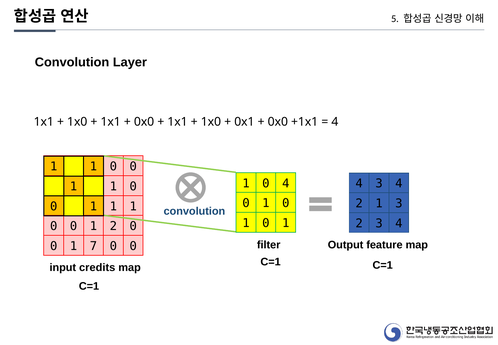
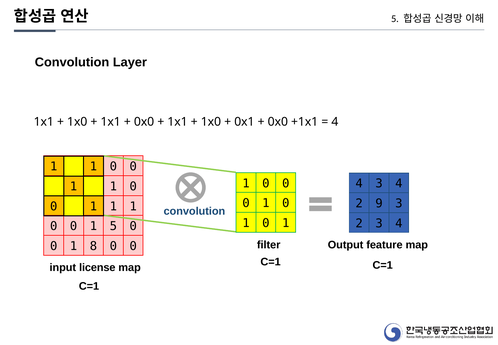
4: 4 -> 0 (286, 183)
2 1: 1 -> 9 (379, 203)
1 2: 2 -> 5 (113, 226)
7: 7 -> 8 (93, 246)
credits: credits -> license (97, 267)
